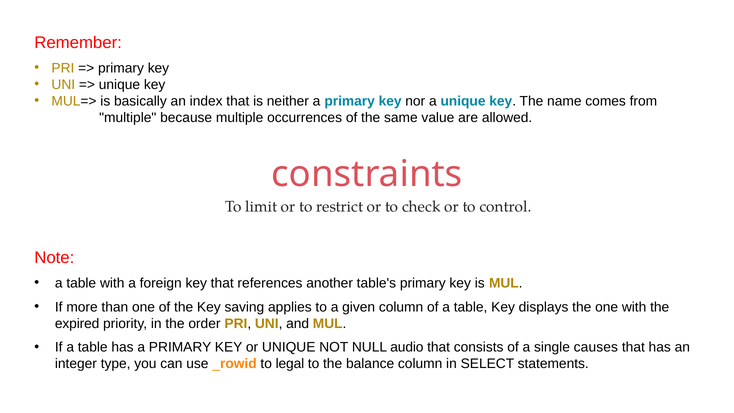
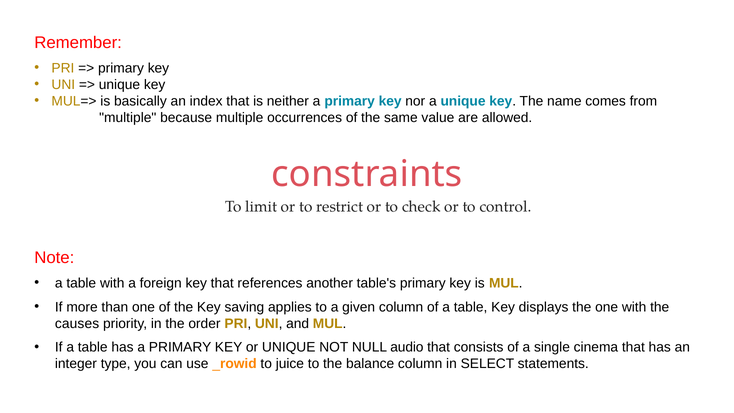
expired: expired -> causes (77, 323)
causes: causes -> cinema (596, 347)
legal: legal -> juice (290, 364)
